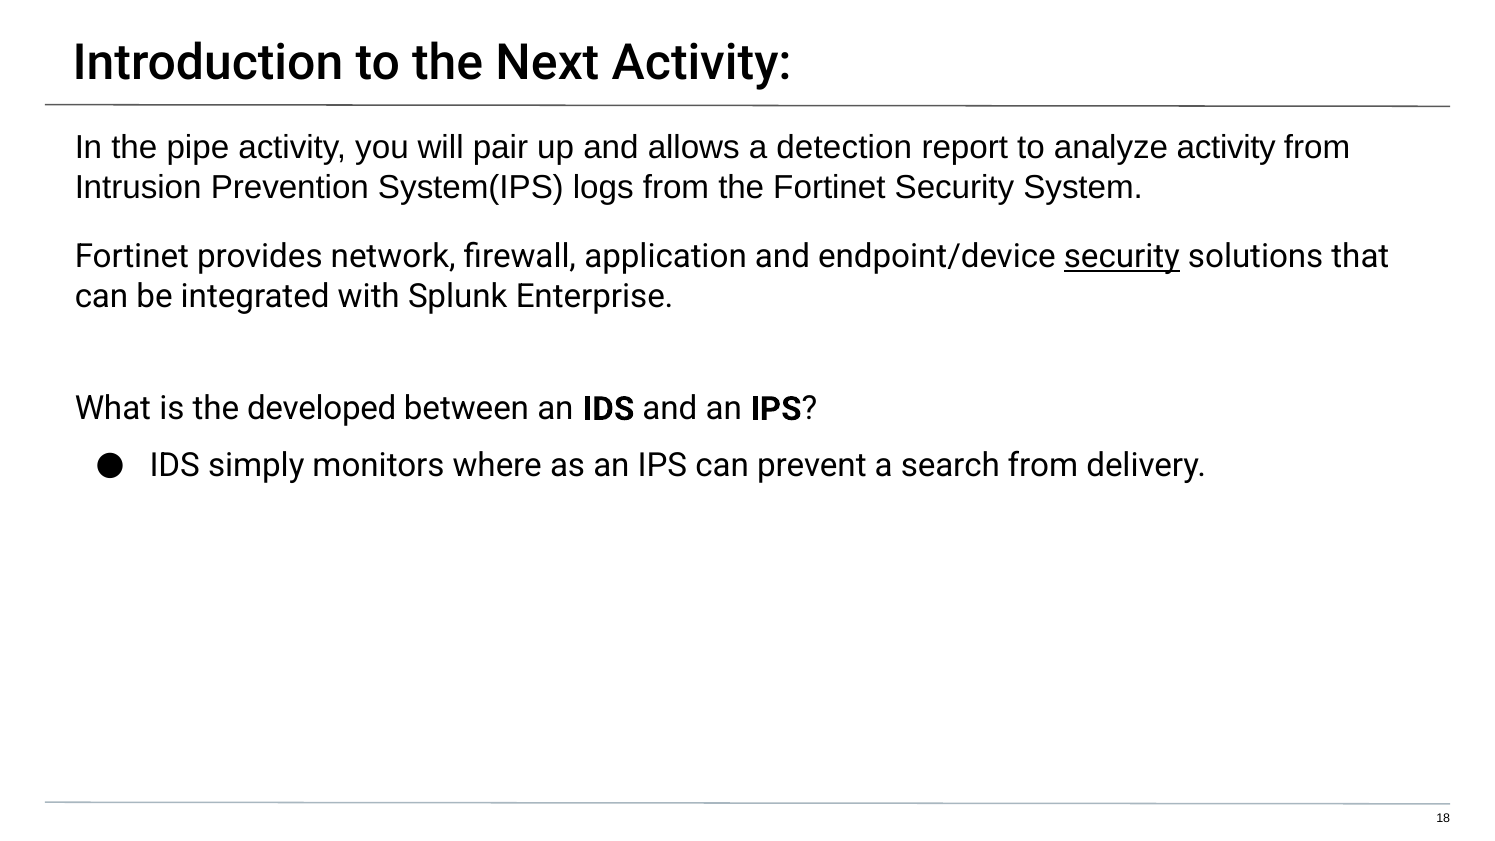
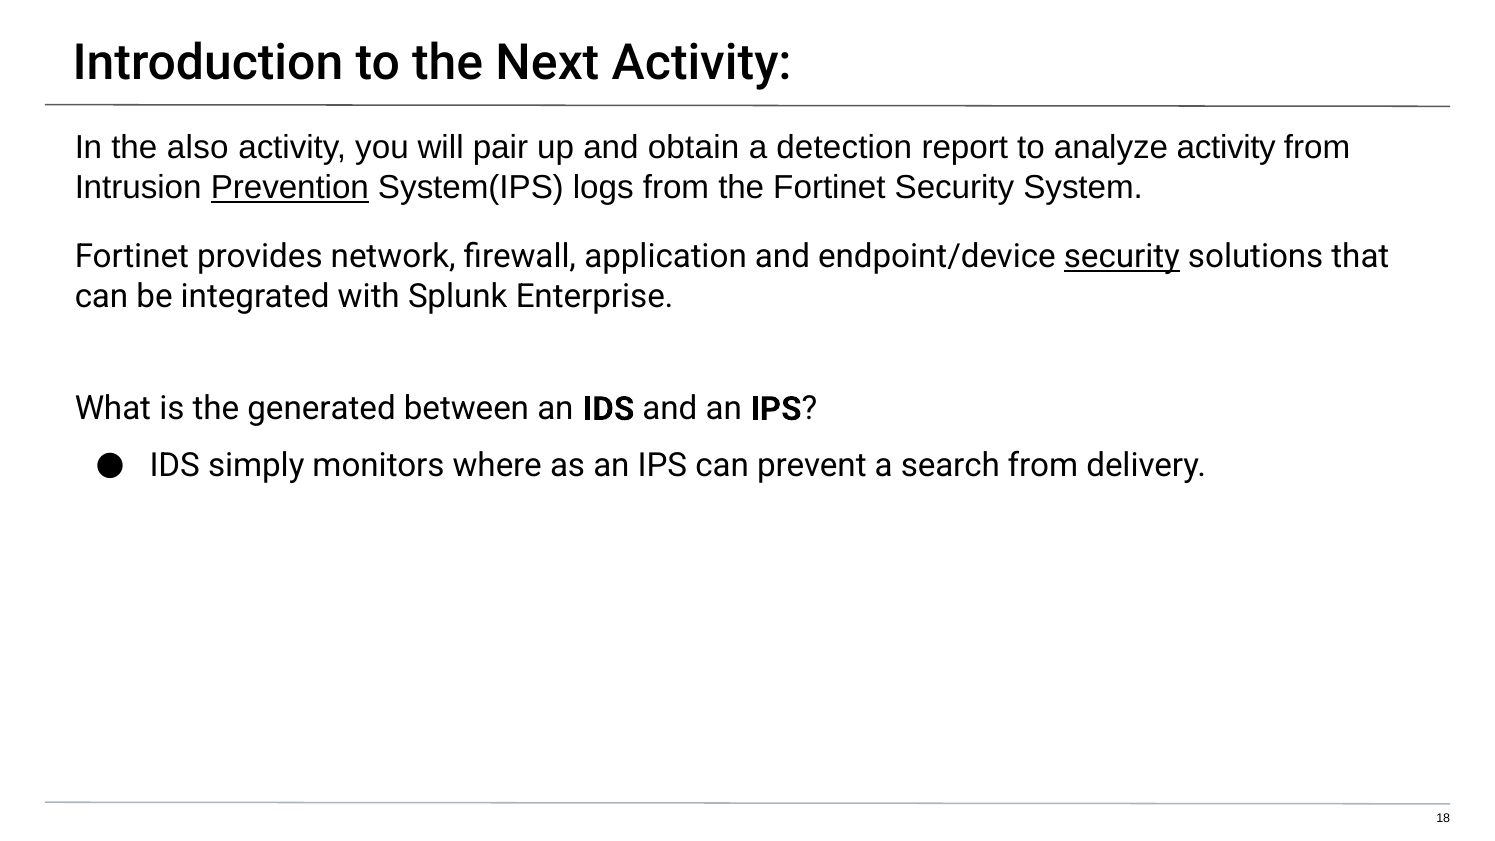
pipe: pipe -> also (198, 148)
allows: allows -> obtain (694, 148)
Prevention underline: none -> present (290, 188)
developed: developed -> generated (322, 409)
